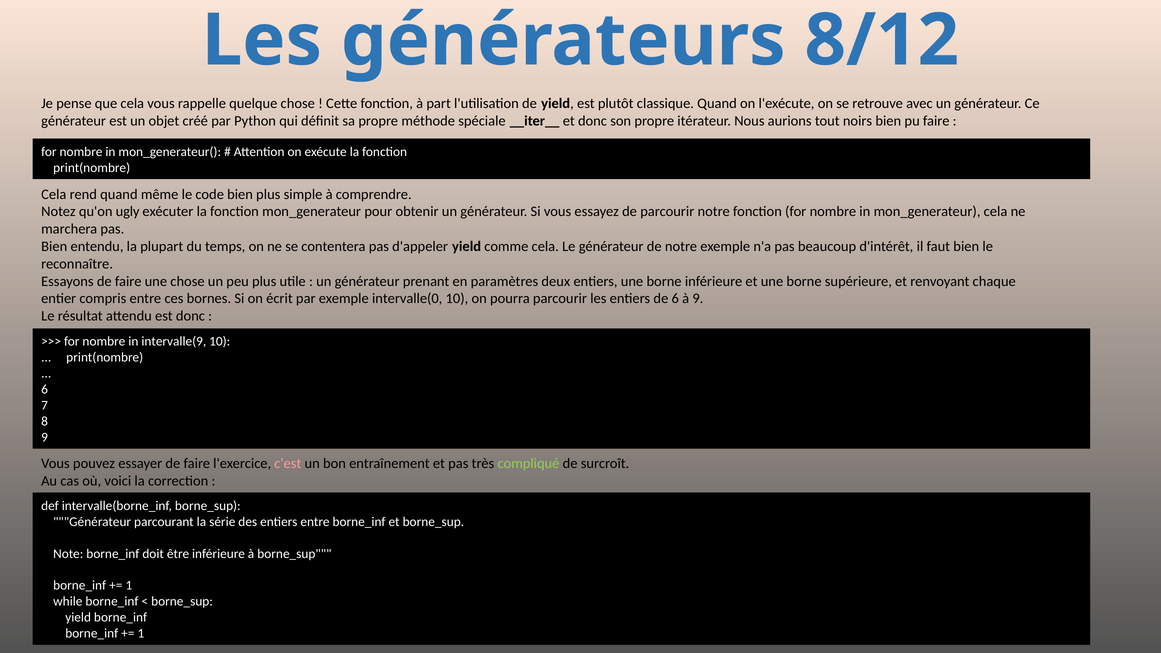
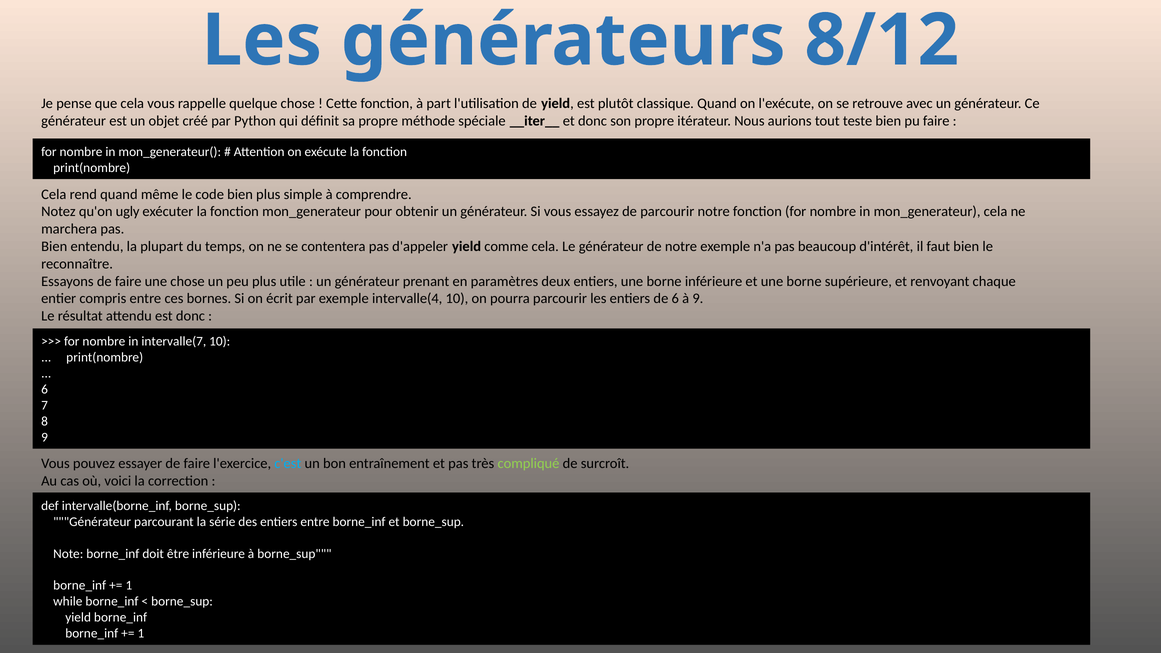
noirs: noirs -> teste (858, 121)
intervalle(0: intervalle(0 -> intervalle(4 (407, 299)
intervalle(9: intervalle(9 -> intervalle(7 (174, 342)
c'est colour: pink -> light blue (288, 464)
